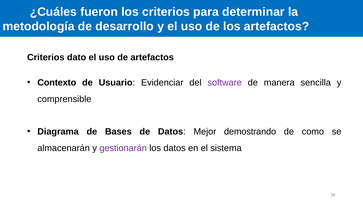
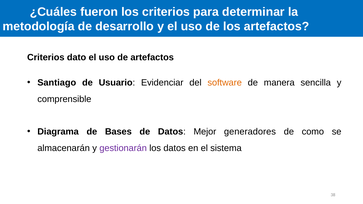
Contexto: Contexto -> Santiago (57, 83)
software colour: purple -> orange (225, 83)
demostrando: demostrando -> generadores (250, 132)
